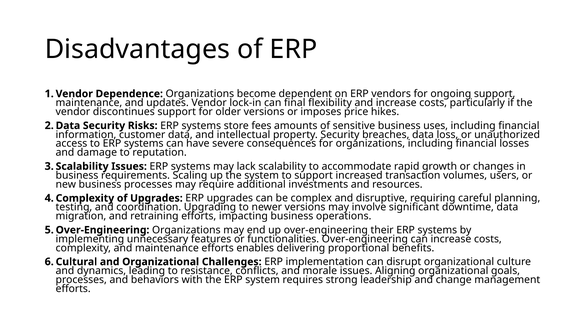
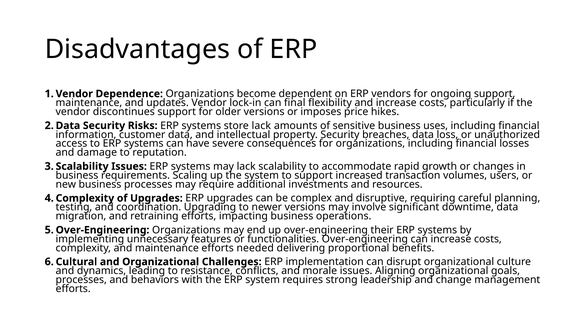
store fees: fees -> lack (261, 125)
enables: enables -> needed (255, 248)
